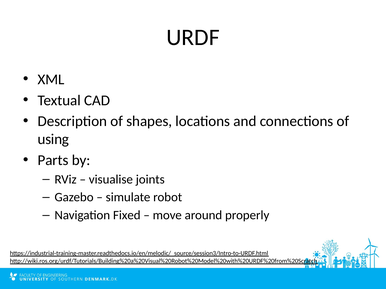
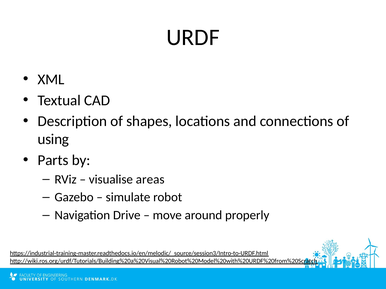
joints: joints -> areas (150, 180)
Fixed: Fixed -> Drive (127, 216)
